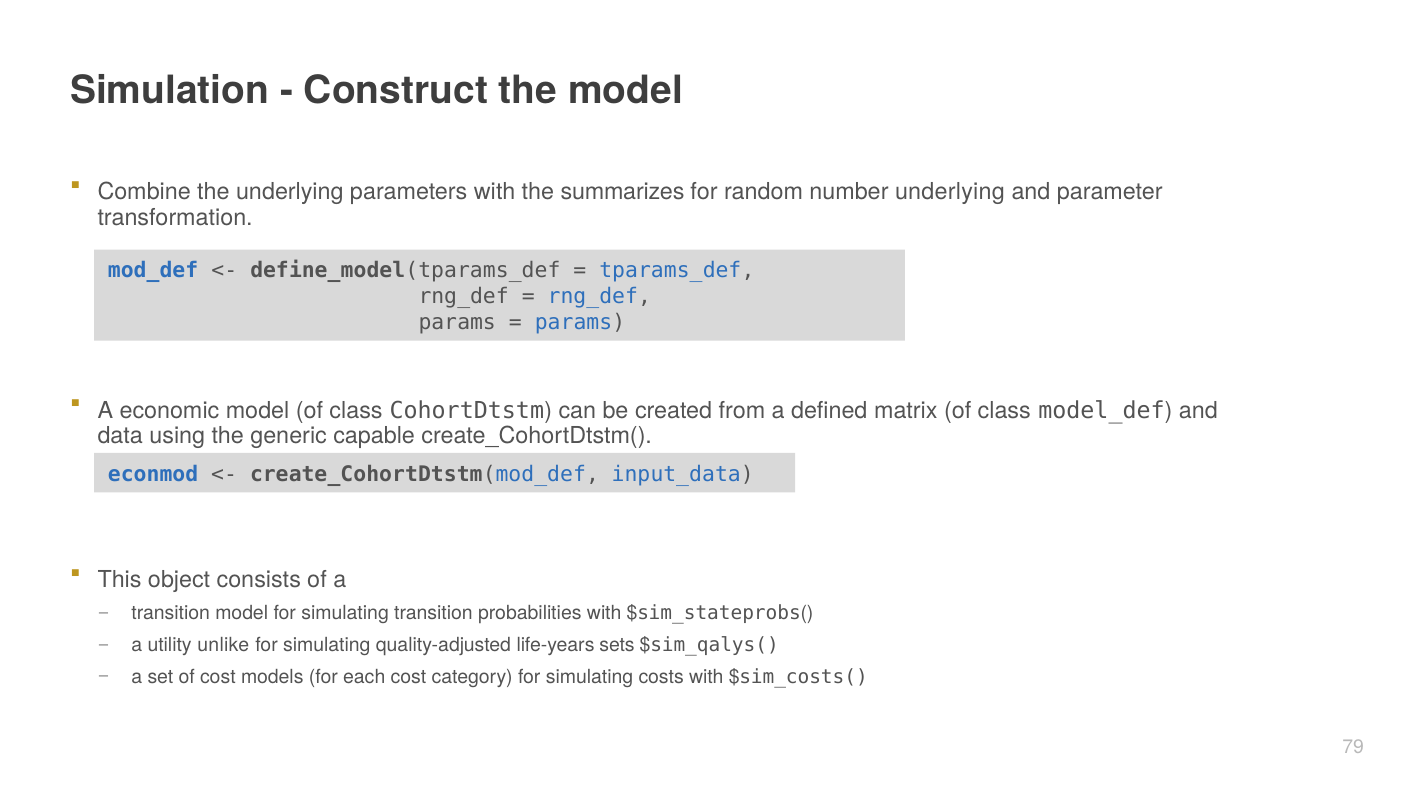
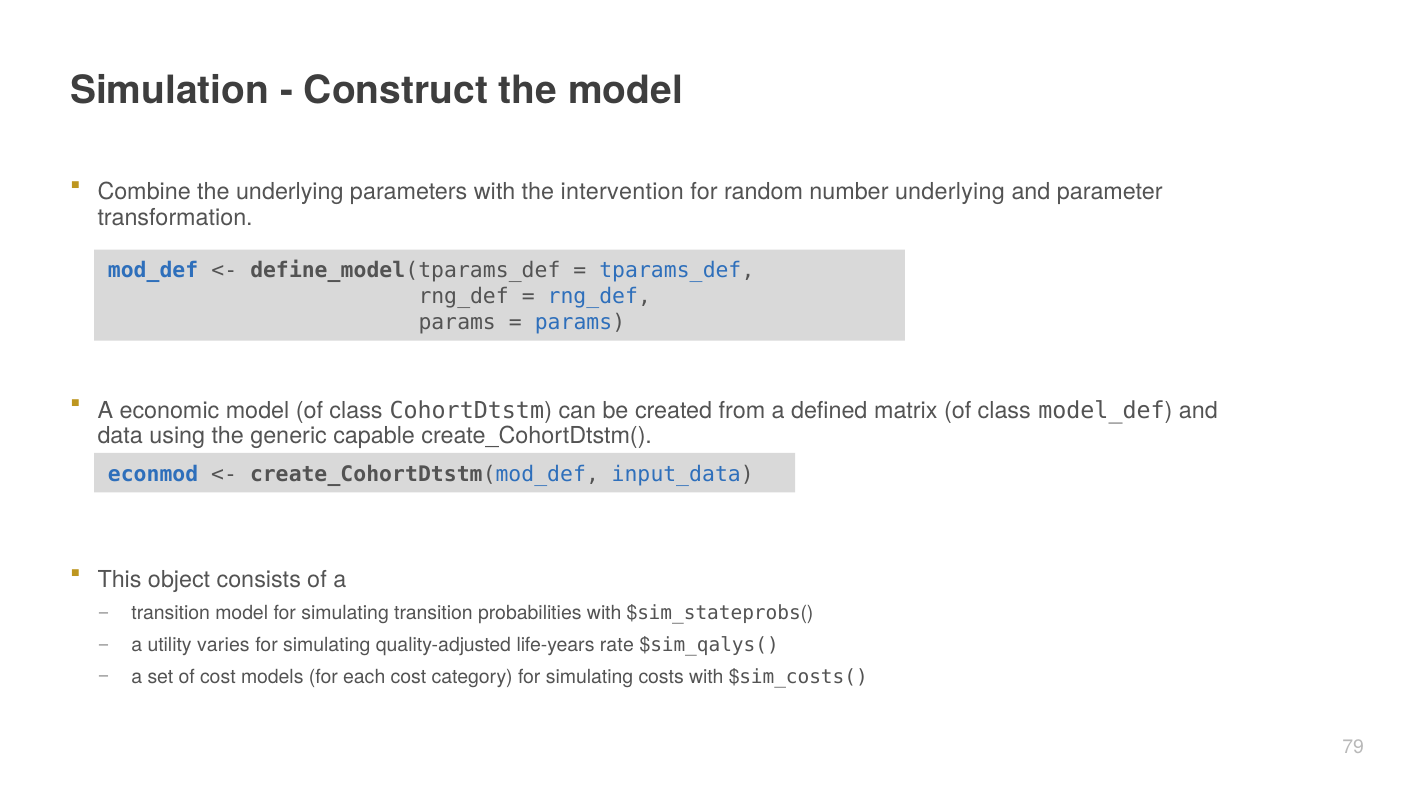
summarizes: summarizes -> intervention (622, 192)
unlike: unlike -> varies (223, 645)
sets: sets -> rate (617, 645)
